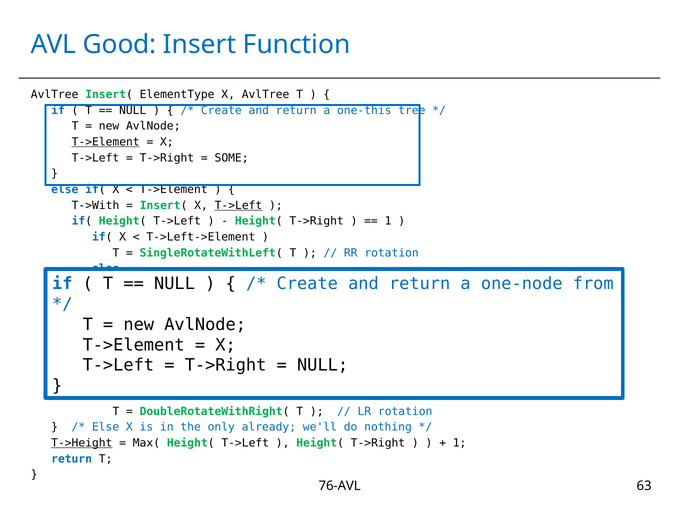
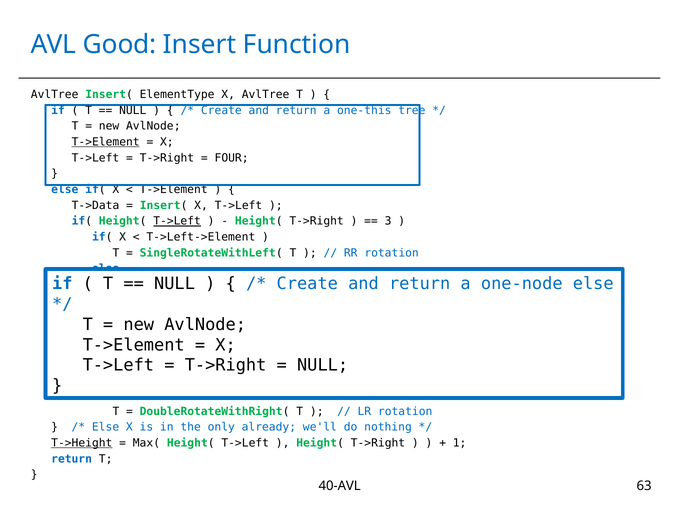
SOME: SOME -> FOUR (232, 158)
T->With: T->With -> T->Data (96, 205)
T->Left underline: present -> none (238, 205)
T->Left underline: none -> present (177, 221)
1: 1 -> 3 (388, 221)
one-node from: from -> else (593, 284)
76-AVL: 76-AVL -> 40-AVL (340, 486)
